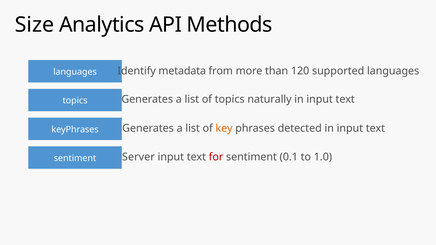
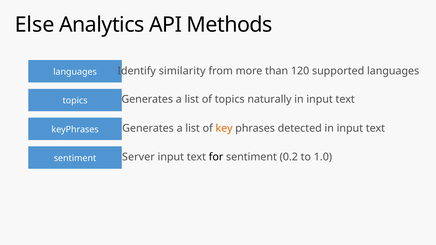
Size: Size -> Else (35, 25)
metadata: metadata -> similarity (182, 71)
for colour: red -> black (216, 157)
0.1: 0.1 -> 0.2 (289, 157)
